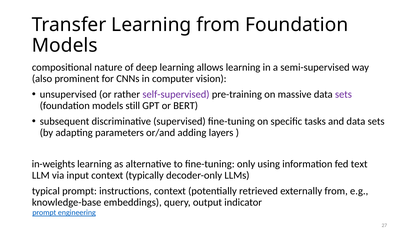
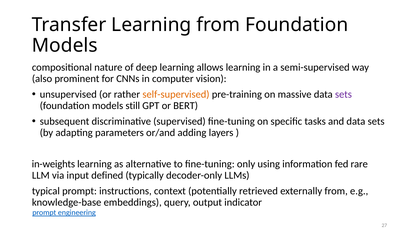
self-supervised colour: purple -> orange (176, 94)
text: text -> rare (359, 164)
input context: context -> defined (107, 175)
